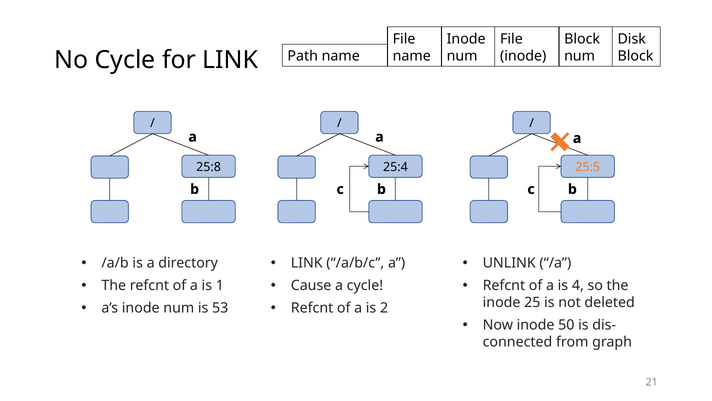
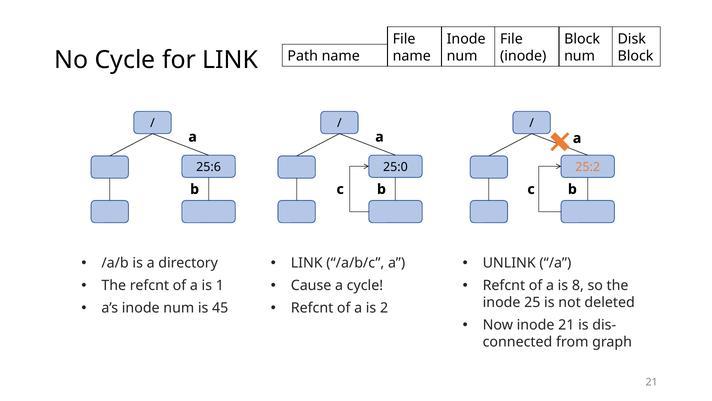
25:8: 25:8 -> 25:6 (209, 167)
25:4: 25:4 -> 25:0 (395, 167)
25:5: 25:5 -> 25:2 (588, 167)
4: 4 -> 8 (578, 285)
53: 53 -> 45 (220, 308)
inode 50: 50 -> 21 (566, 325)
